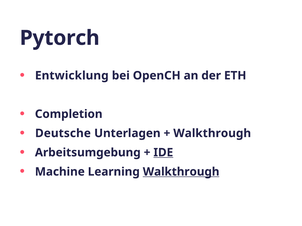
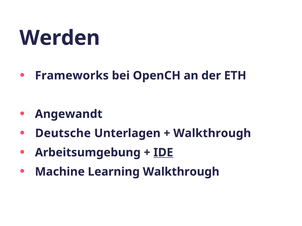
Pytorch: Pytorch -> Werden (60, 38)
Entwicklung: Entwicklung -> Frameworks (72, 76)
Completion: Completion -> Angewandt (69, 114)
Walkthrough underline: present -> none (181, 172)
